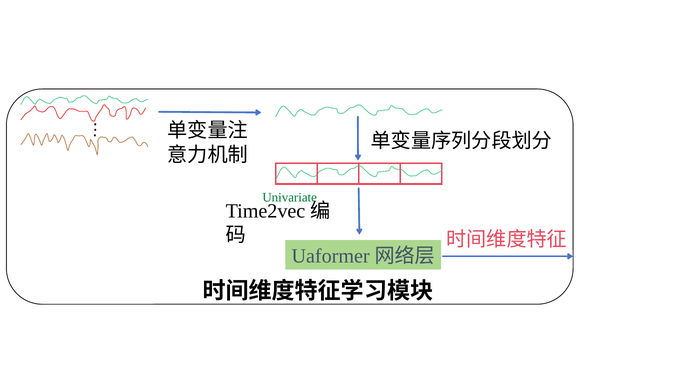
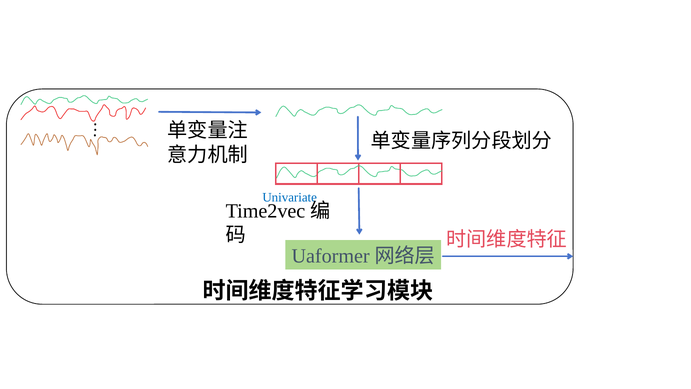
Univariate colour: green -> blue (290, 197)
